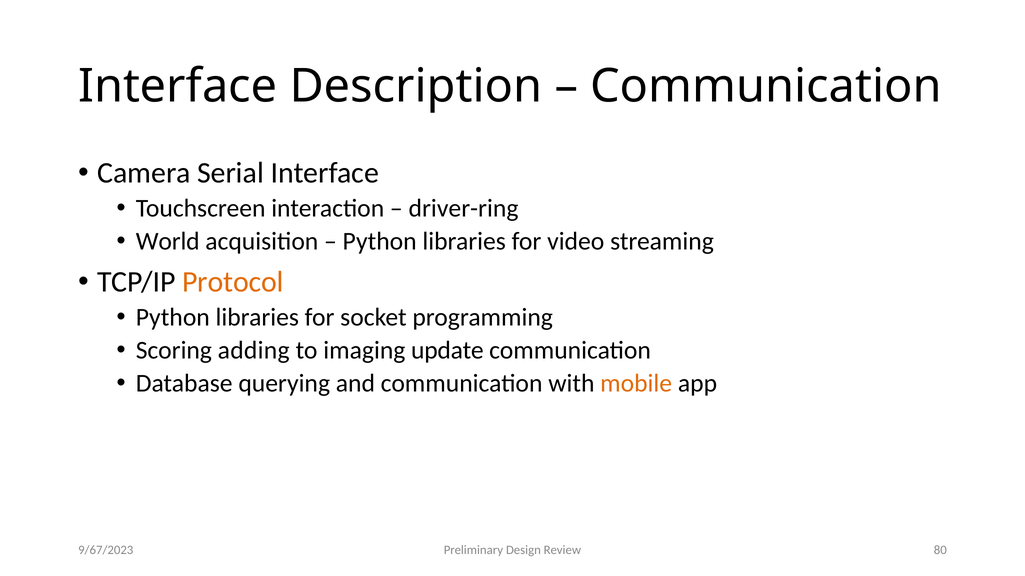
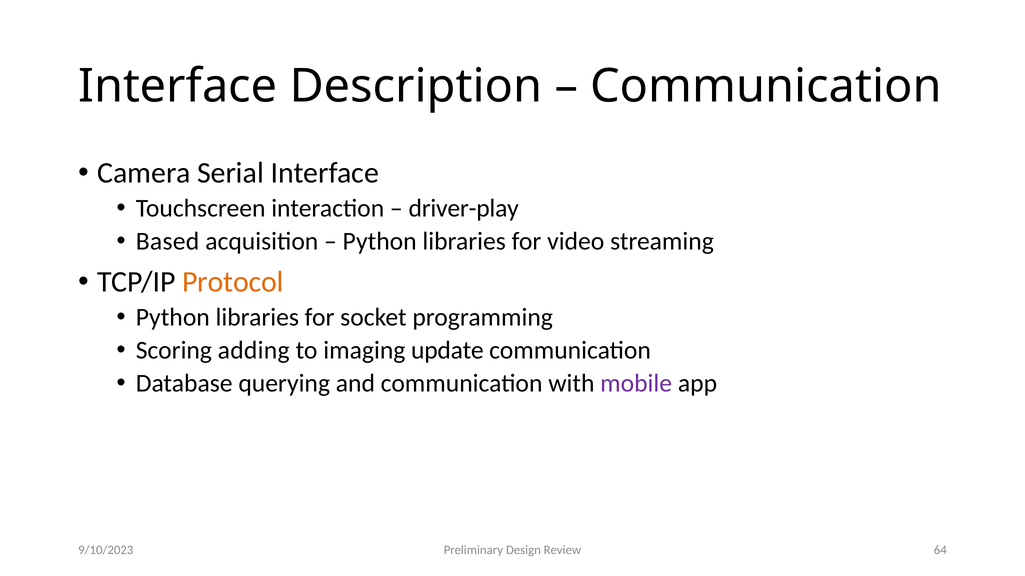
driver-ring: driver-ring -> driver-play (464, 209)
World: World -> Based (168, 242)
mobile colour: orange -> purple (636, 384)
80: 80 -> 64 (940, 550)
9/67/2023: 9/67/2023 -> 9/10/2023 (106, 551)
